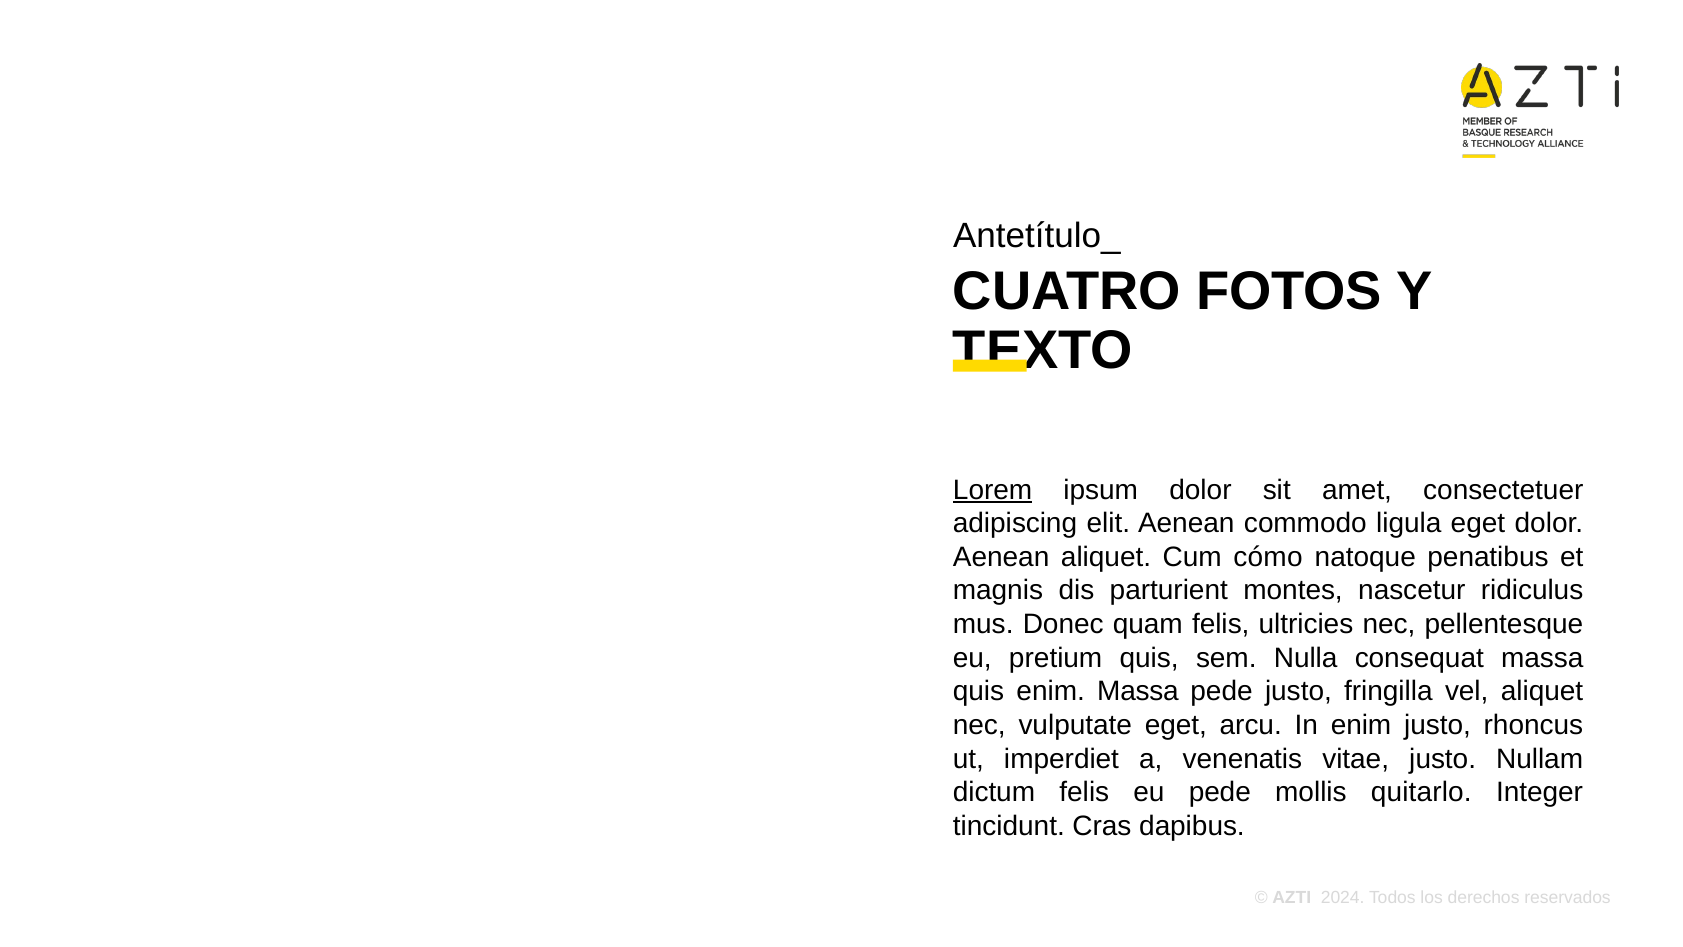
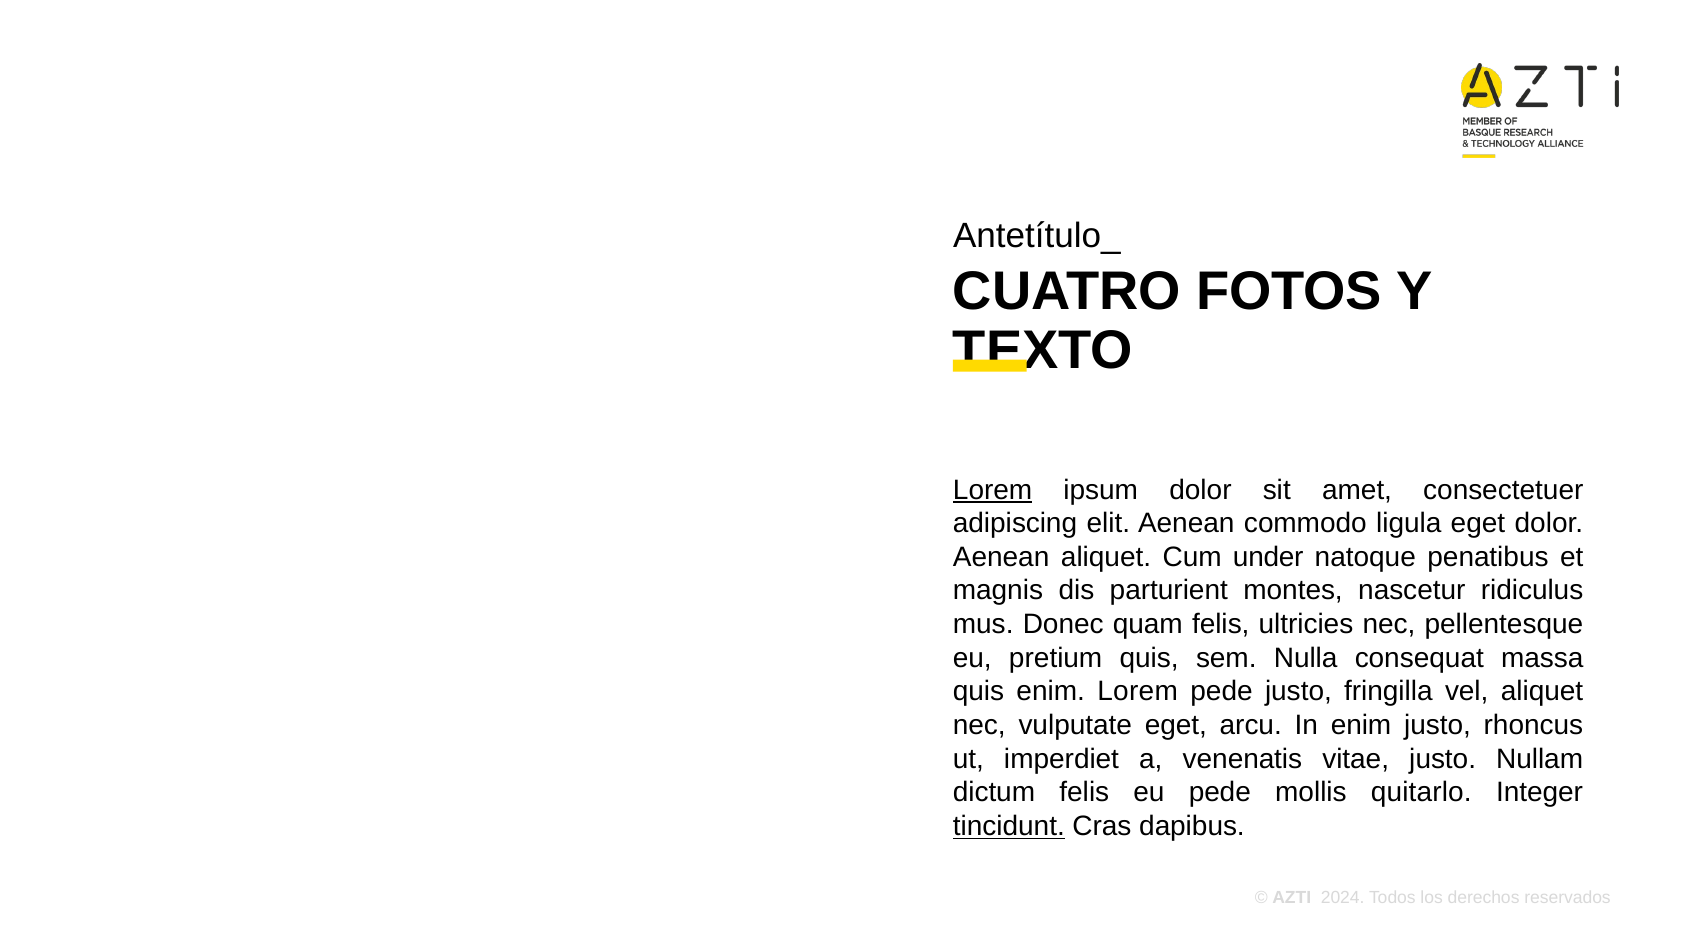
cómo: cómo -> under (1268, 557)
enim Massa: Massa -> Lorem (1138, 691)
tincidunt underline: none -> present (1009, 826)
